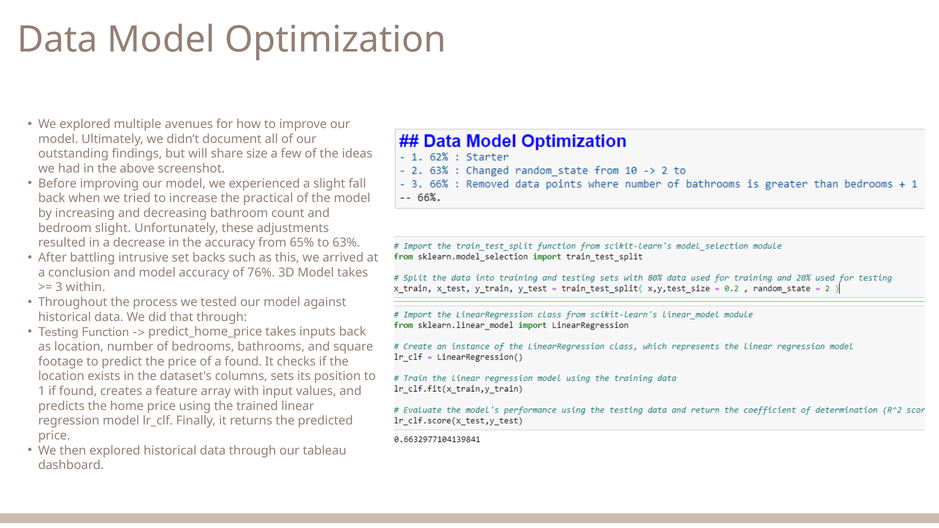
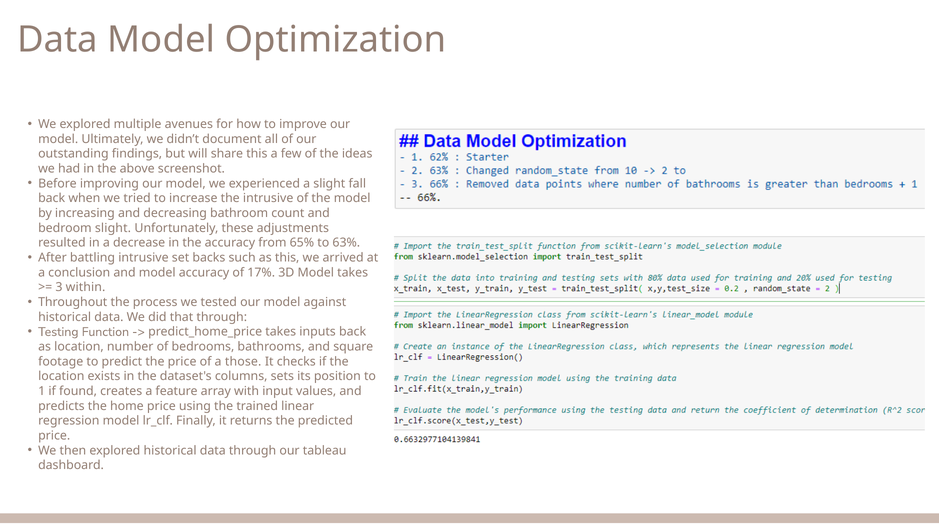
share size: size -> this (257, 154)
the practical: practical -> intrusive (268, 198)
76%: 76% -> 17% (261, 273)
a found: found -> those (243, 362)
